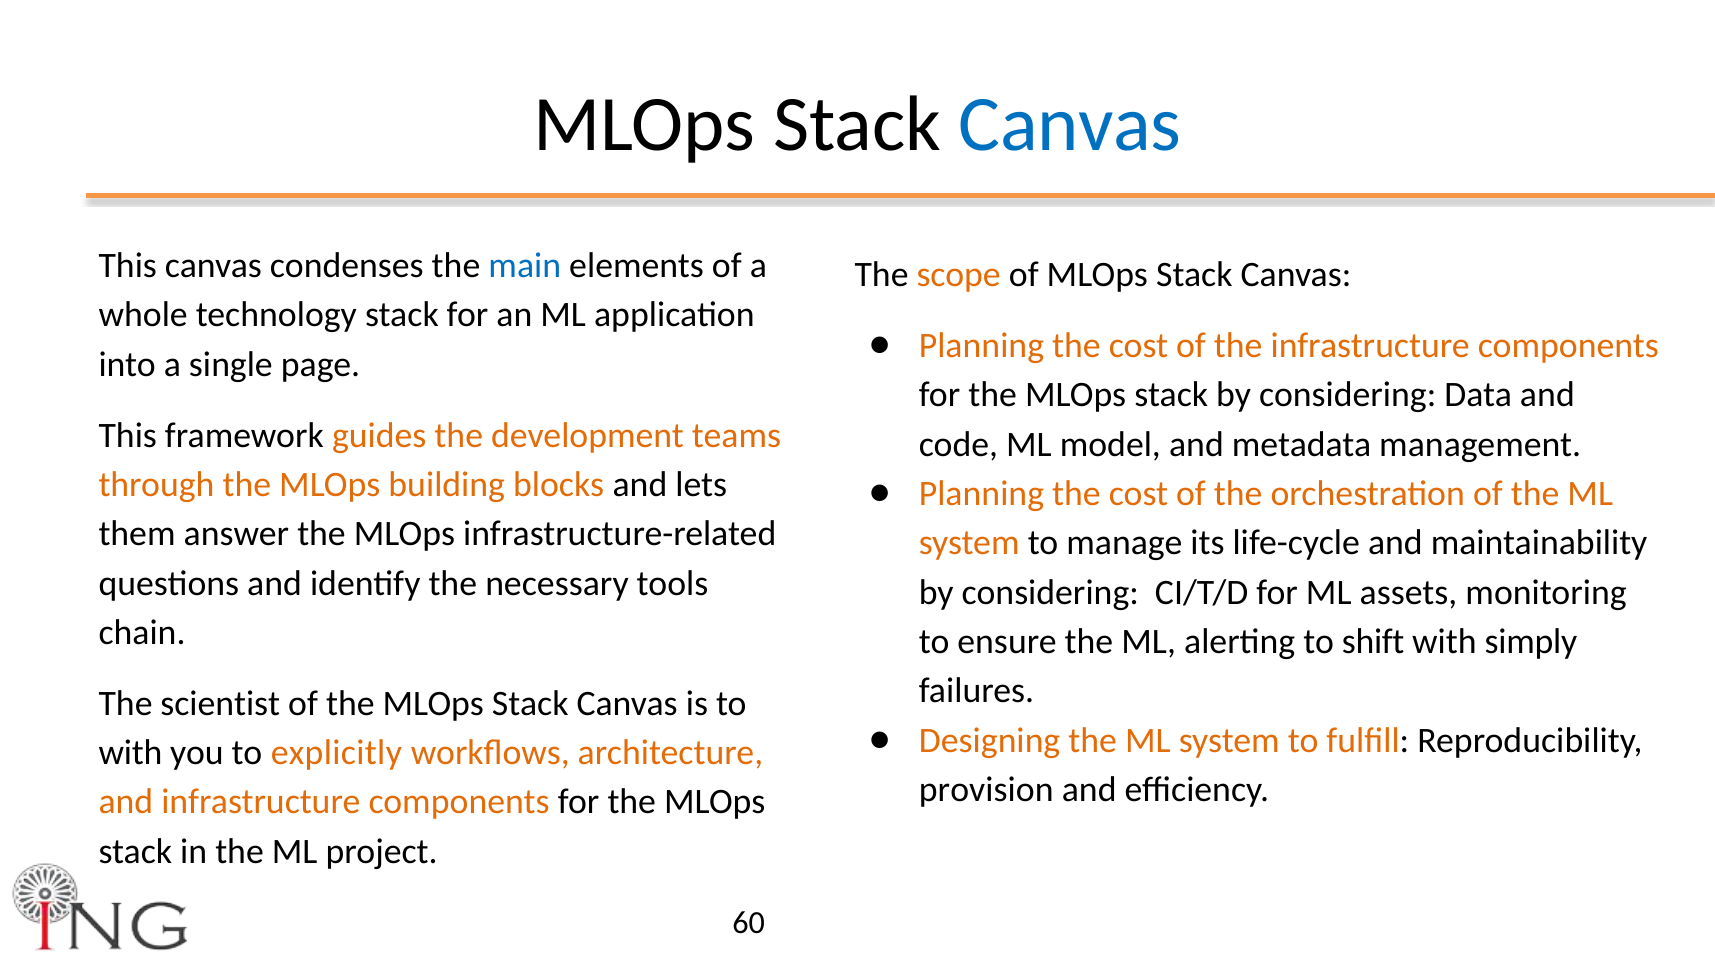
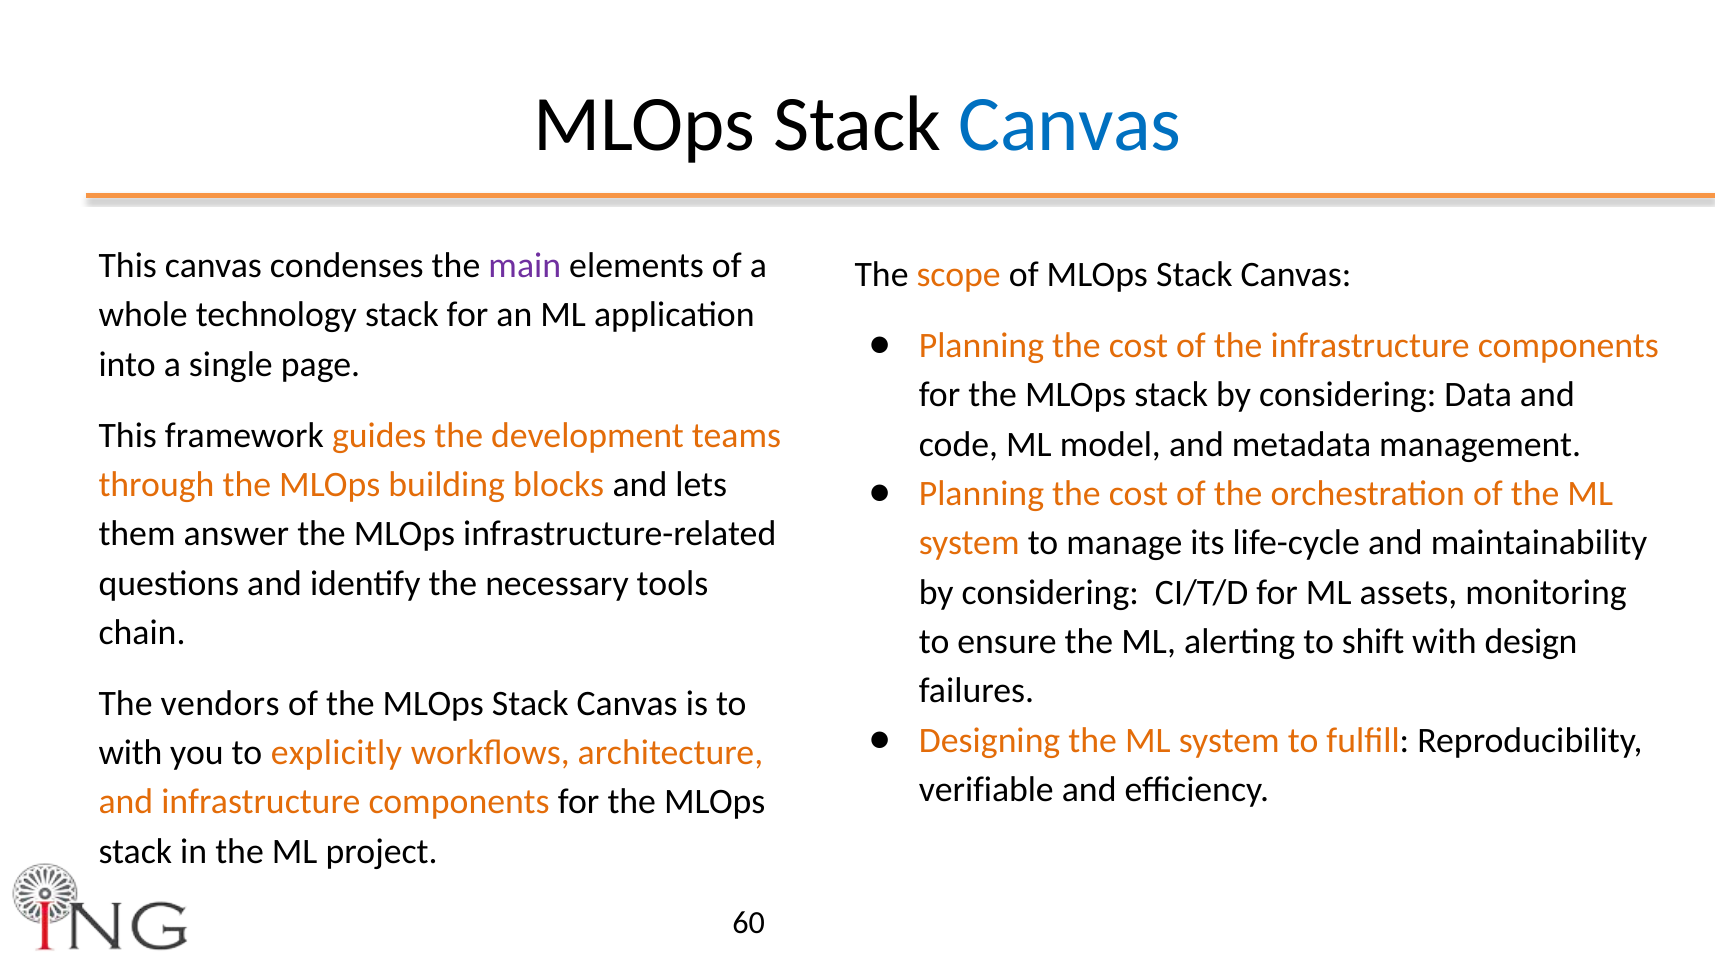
main colour: blue -> purple (525, 266)
simply: simply -> design (1531, 642)
scientist: scientist -> vendors (220, 703)
provision: provision -> verifiable (986, 790)
